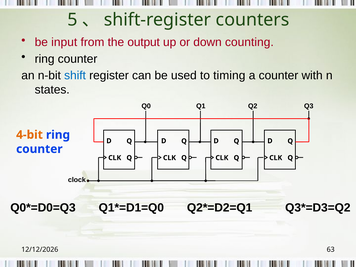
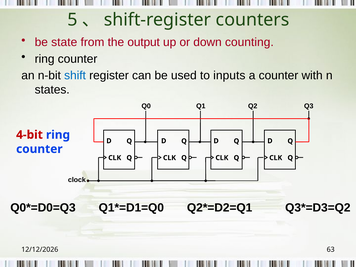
input: input -> state (64, 42)
timing: timing -> inputs (229, 76)
4-bit colour: orange -> red (29, 135)
